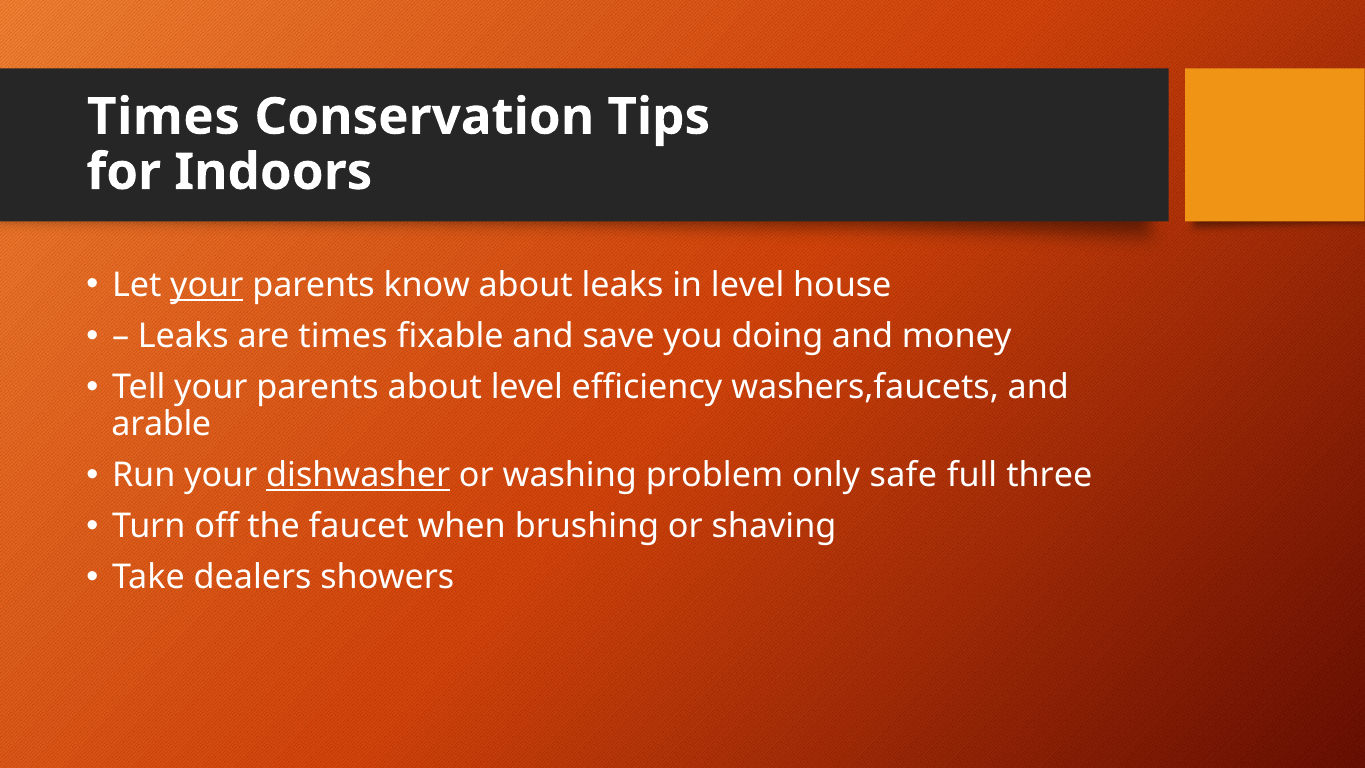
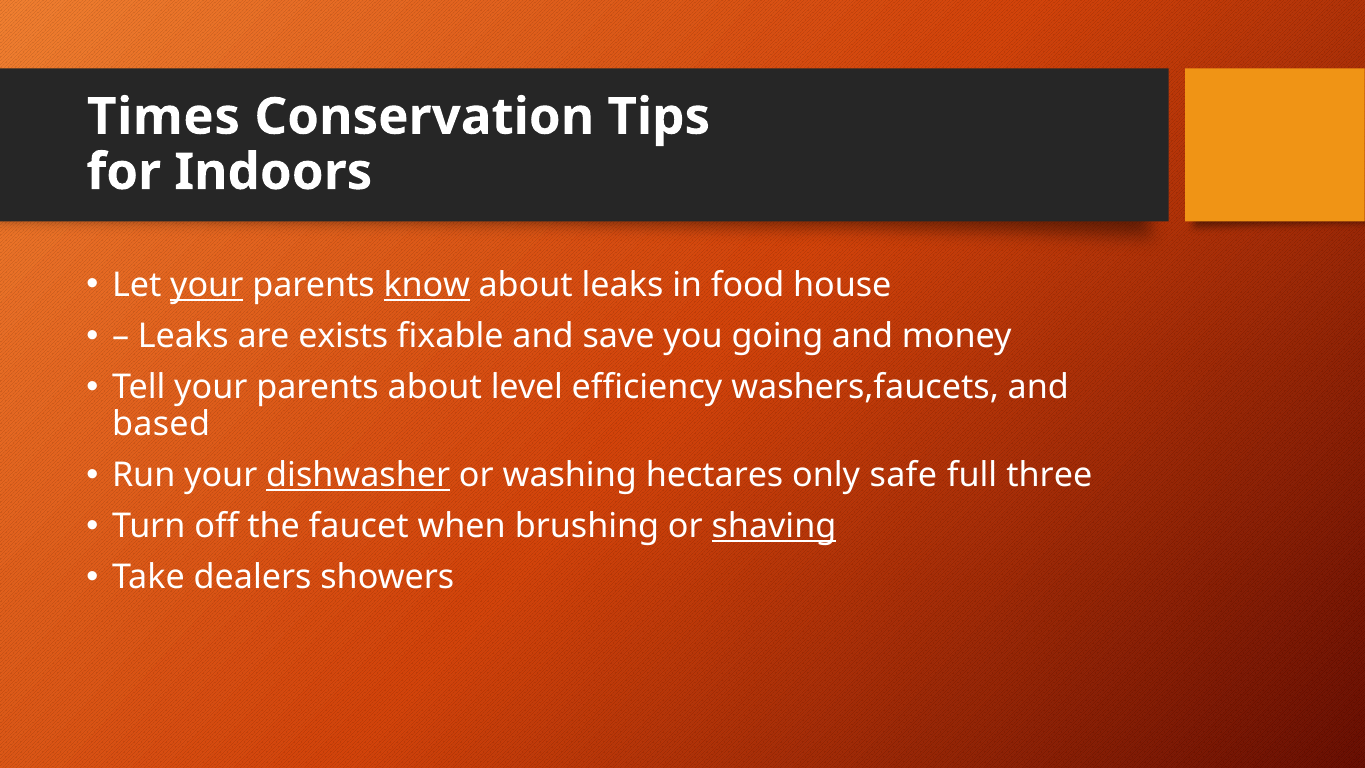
know underline: none -> present (427, 285)
in level: level -> food (748, 285)
are times: times -> exists (343, 336)
doing: doing -> going (777, 336)
arable: arable -> based (161, 424)
problem: problem -> hectares (715, 475)
shaving underline: none -> present (774, 526)
